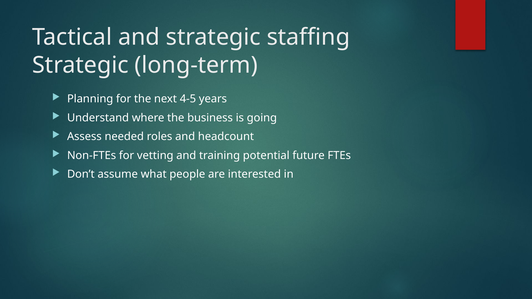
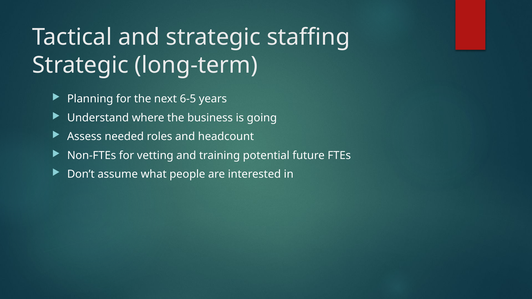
4-5: 4-5 -> 6-5 (188, 99)
